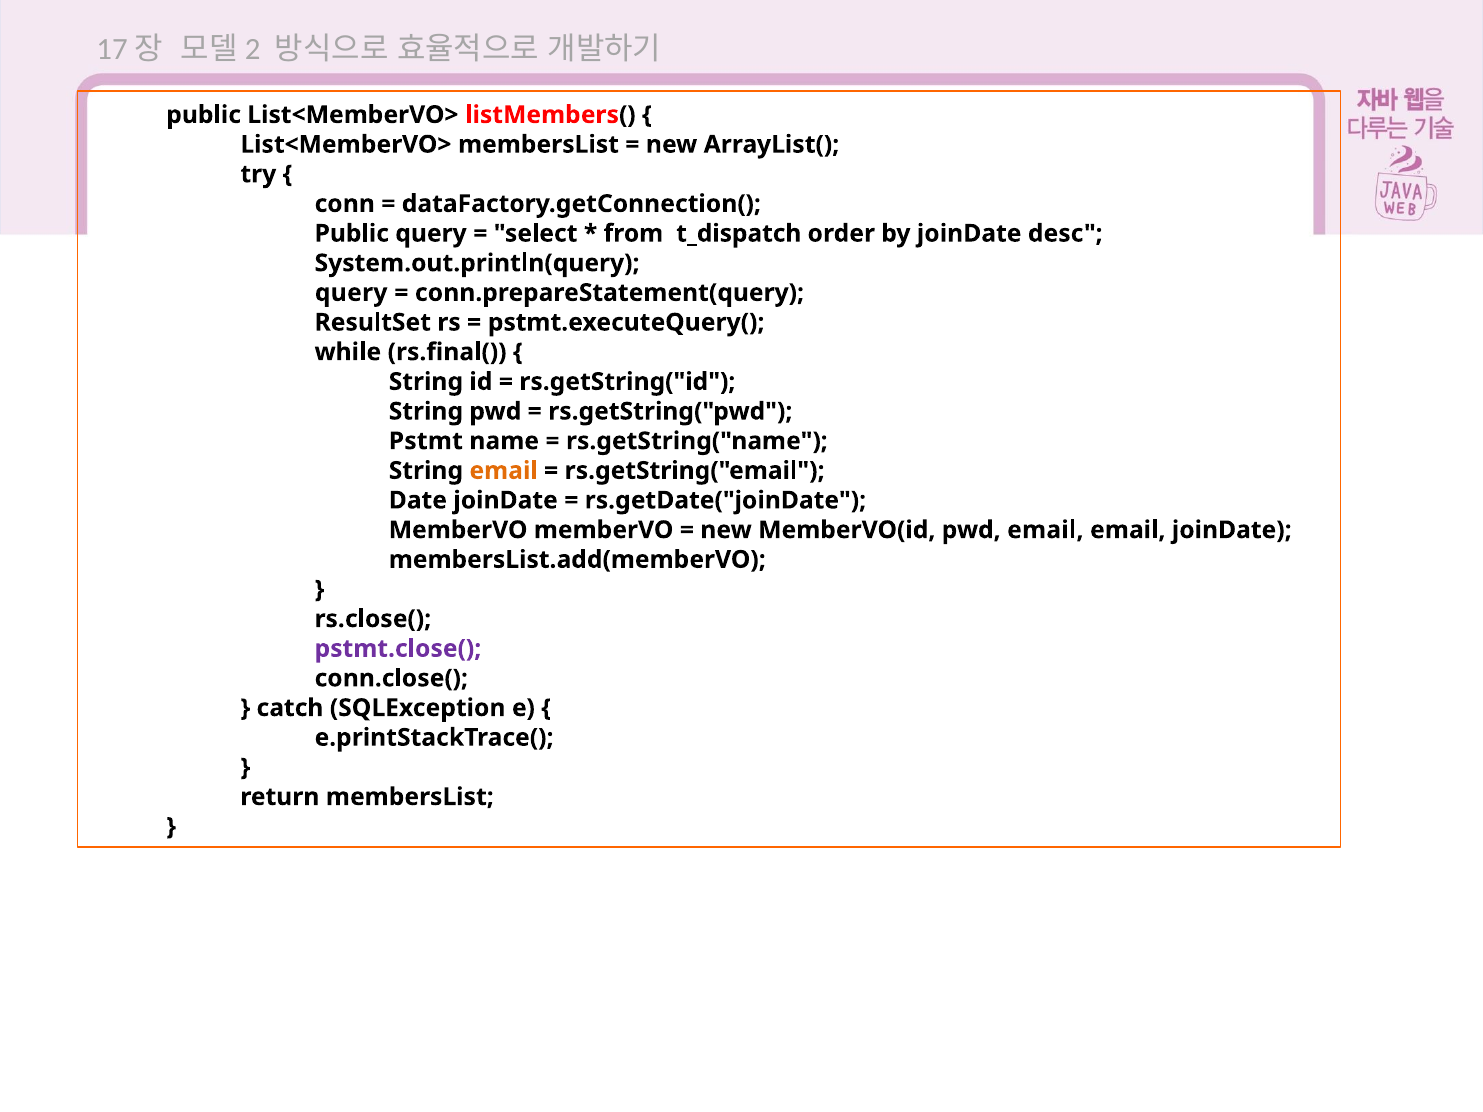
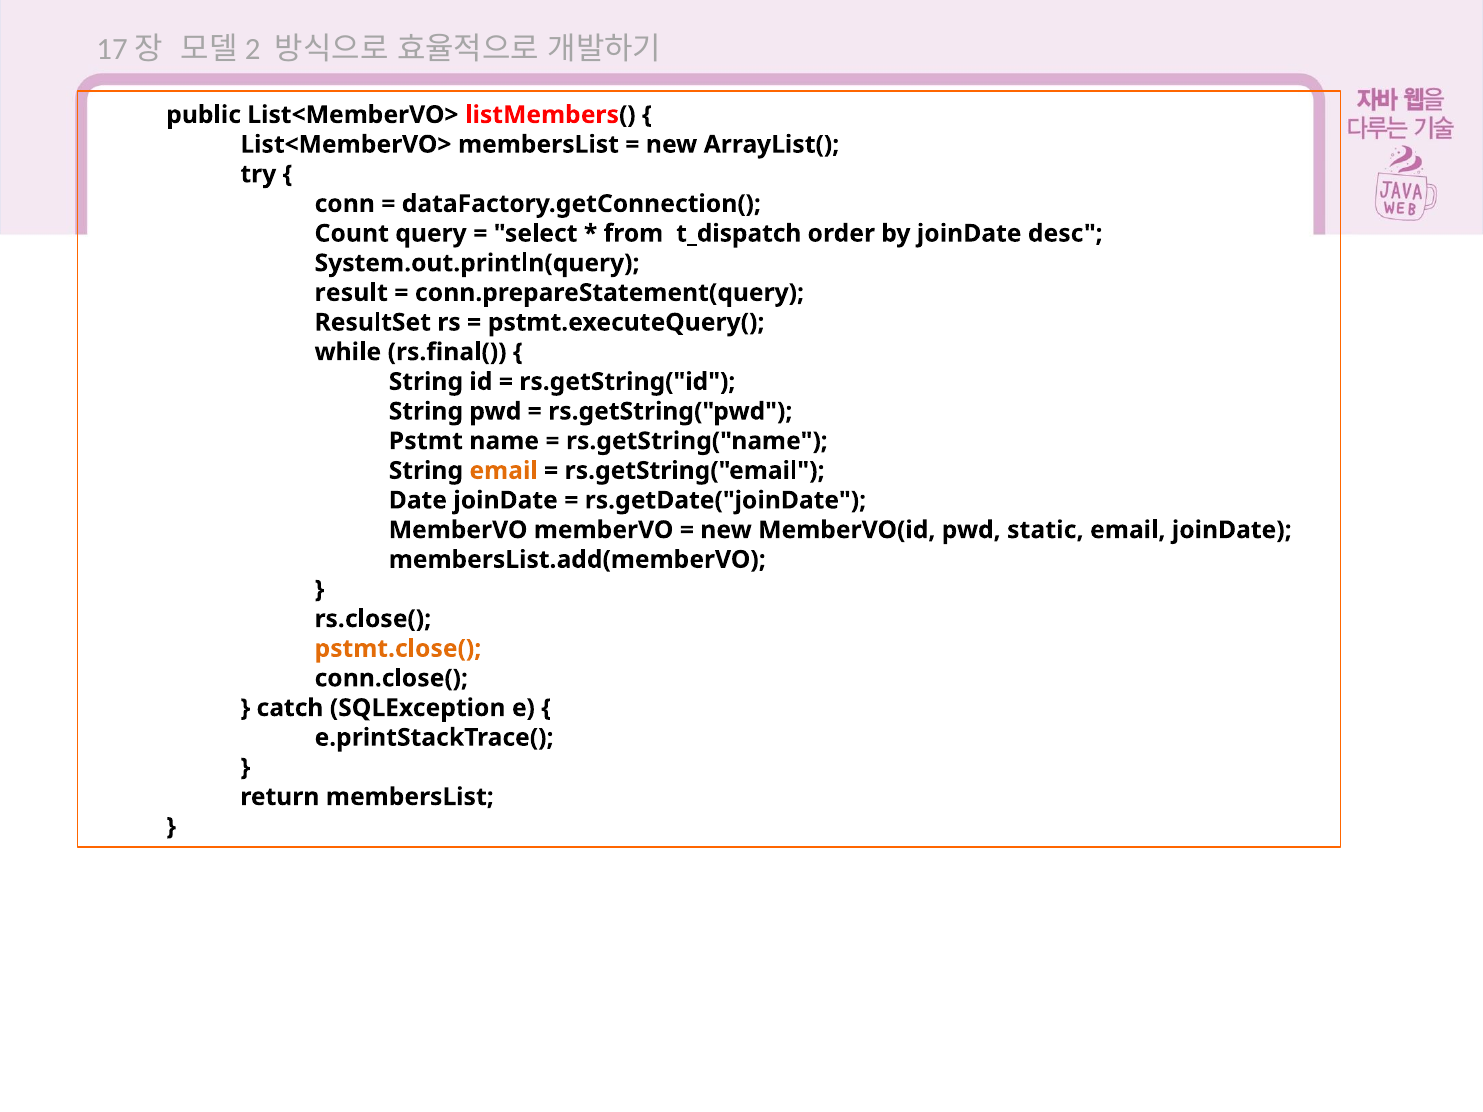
Public: Public -> Count (352, 234)
query: query -> result (351, 293)
pwd email: email -> static (1045, 530)
pstmt.close( colour: purple -> orange (398, 649)
